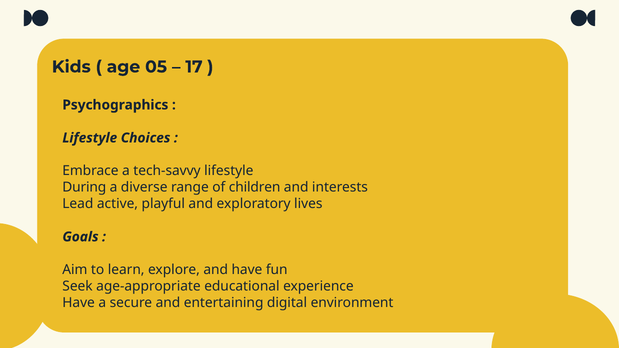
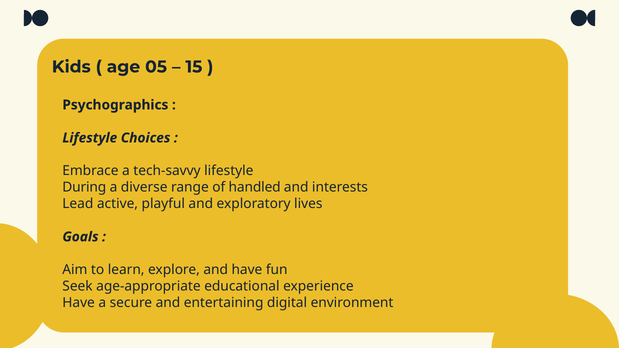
17: 17 -> 15 (194, 67)
children: children -> handled (255, 187)
